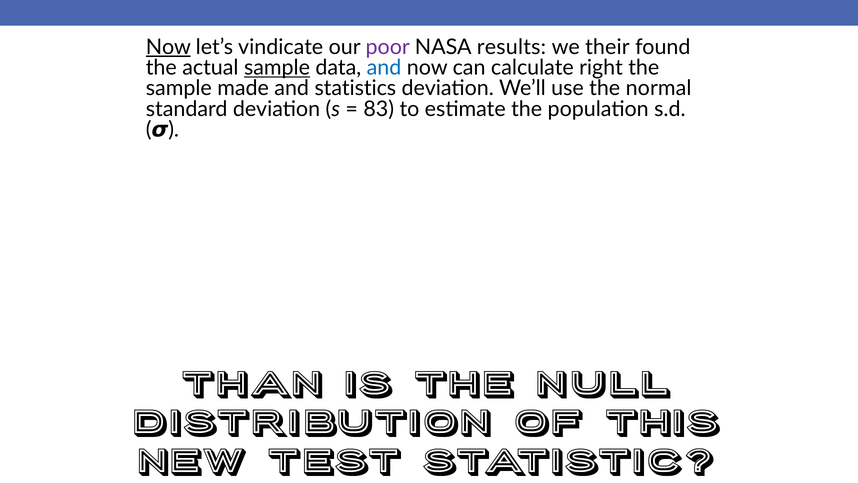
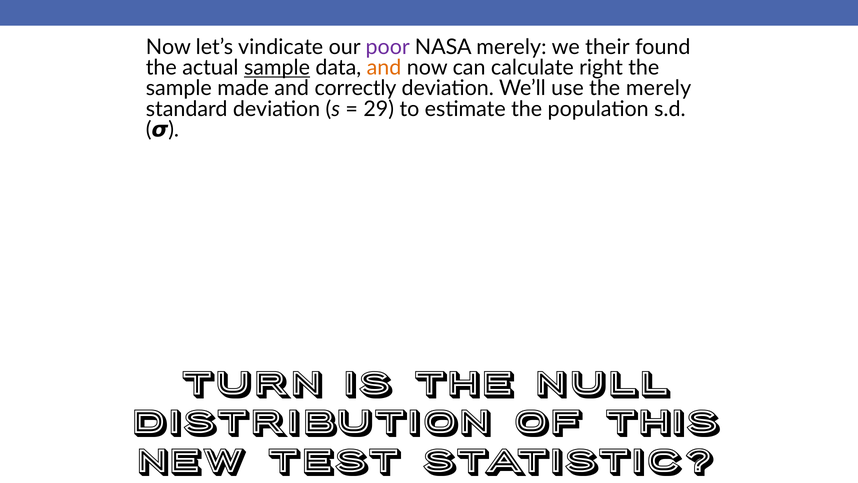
Now underline: present -> none (168, 47)
NASA results: results -> merely (511, 47)
and colour: blue -> orange (384, 68)
statistics: statistics -> correctly (355, 88)
the normal: normal -> merely (659, 88)
83: 83 -> 29 (379, 109)
Than: Than -> Turn (255, 384)
